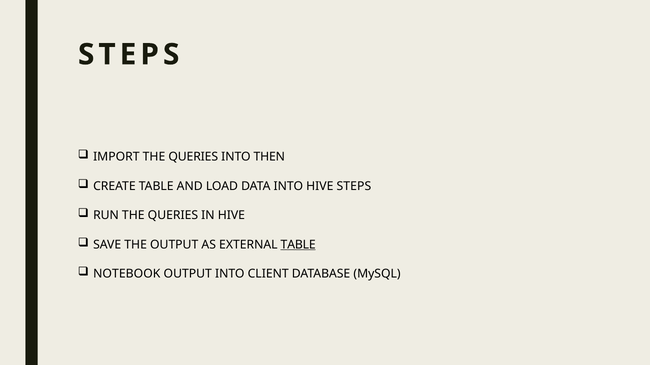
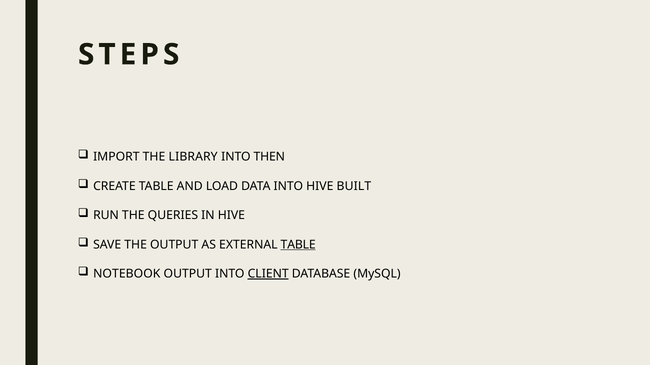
IMPORT THE QUERIES: QUERIES -> LIBRARY (193, 157)
HIVE STEPS: STEPS -> BUILT (354, 186)
CLIENT underline: none -> present (268, 274)
